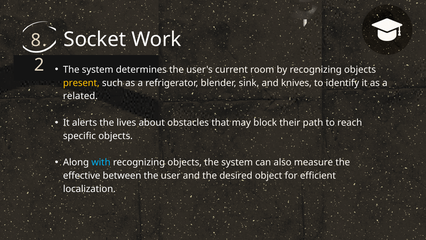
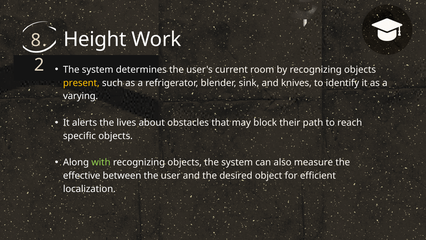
Socket: Socket -> Height (95, 39)
related: related -> varying (81, 96)
with colour: light blue -> light green (101, 162)
